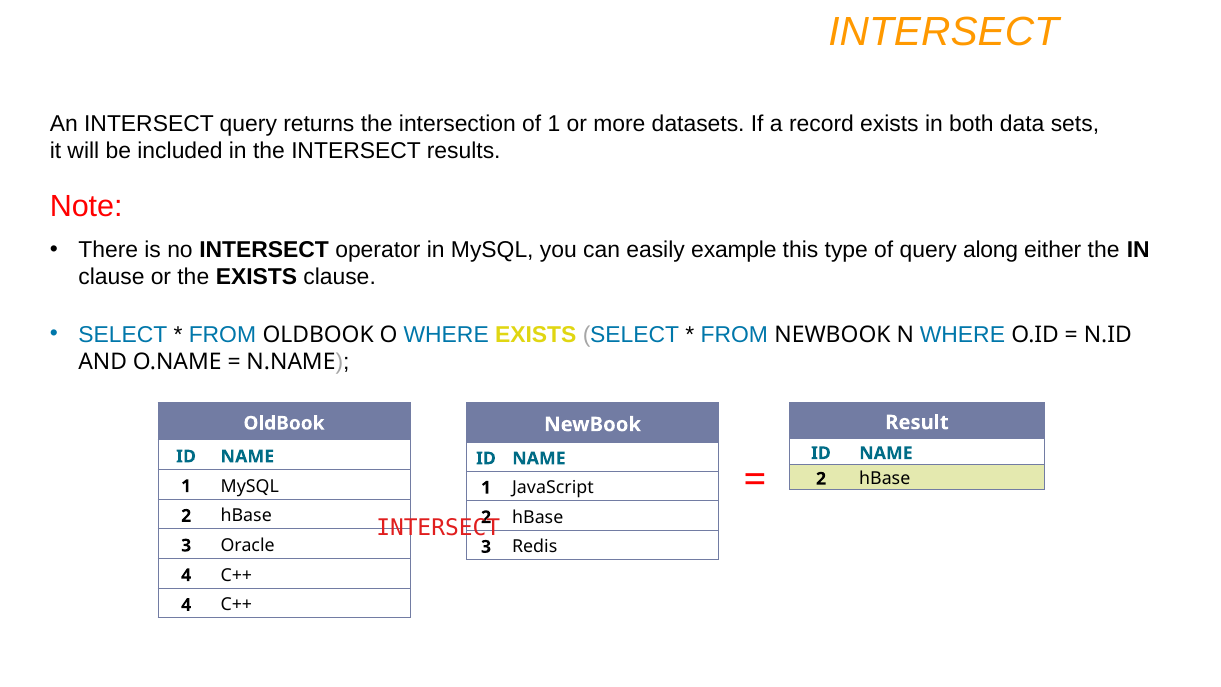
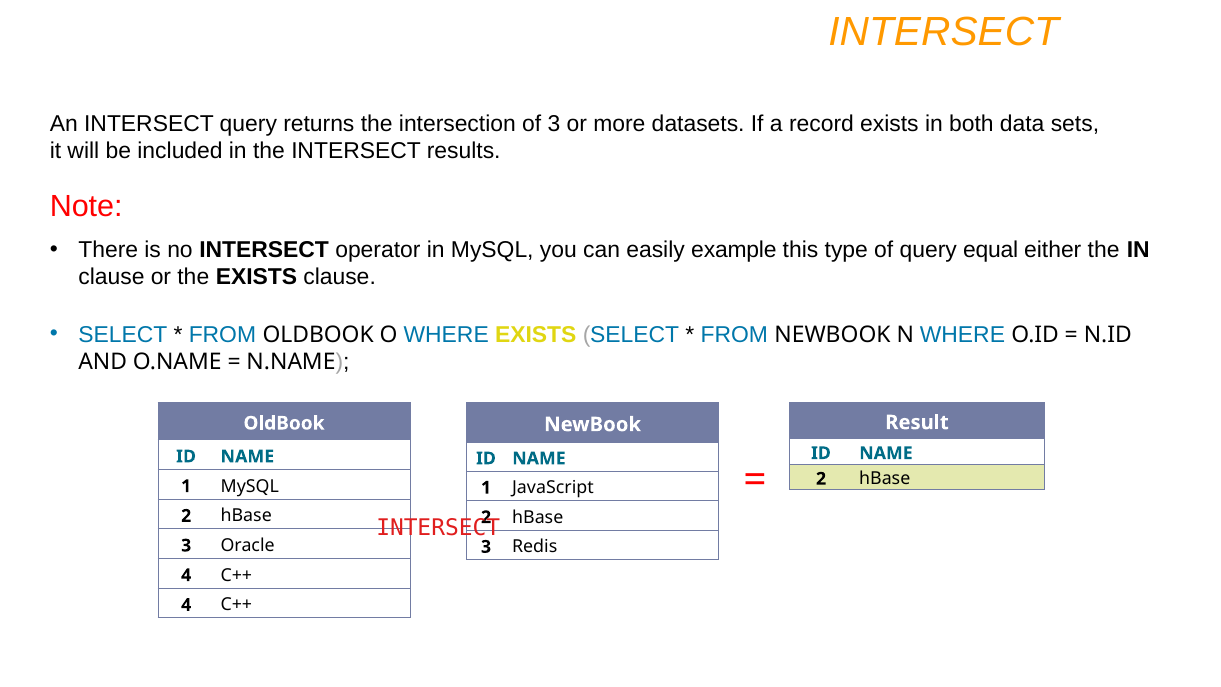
of 1: 1 -> 3 (554, 124)
along: along -> equal (991, 250)
